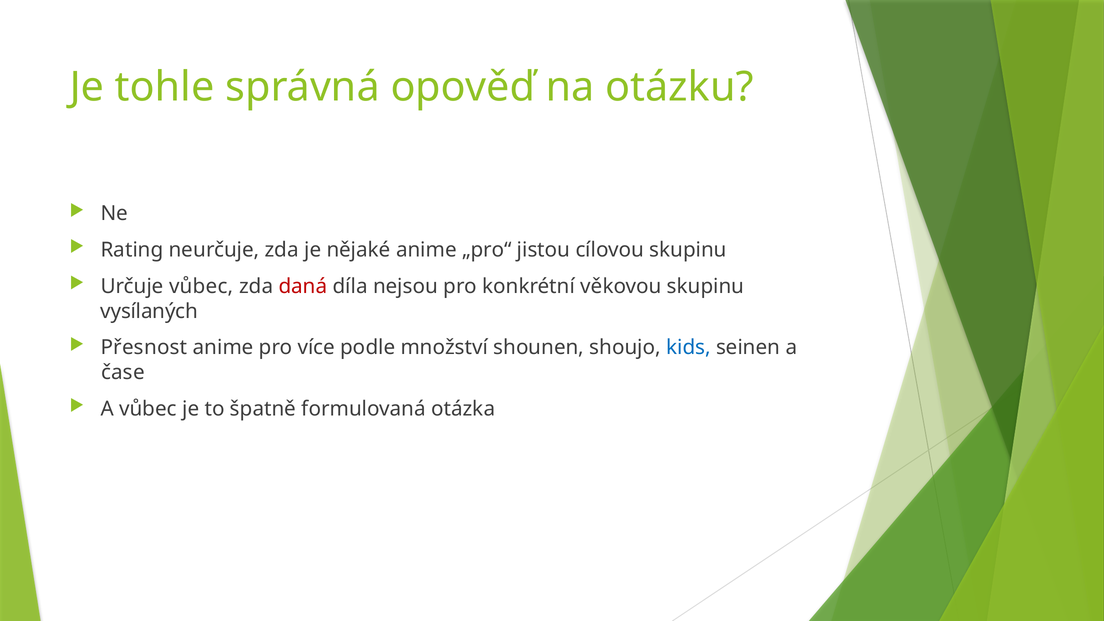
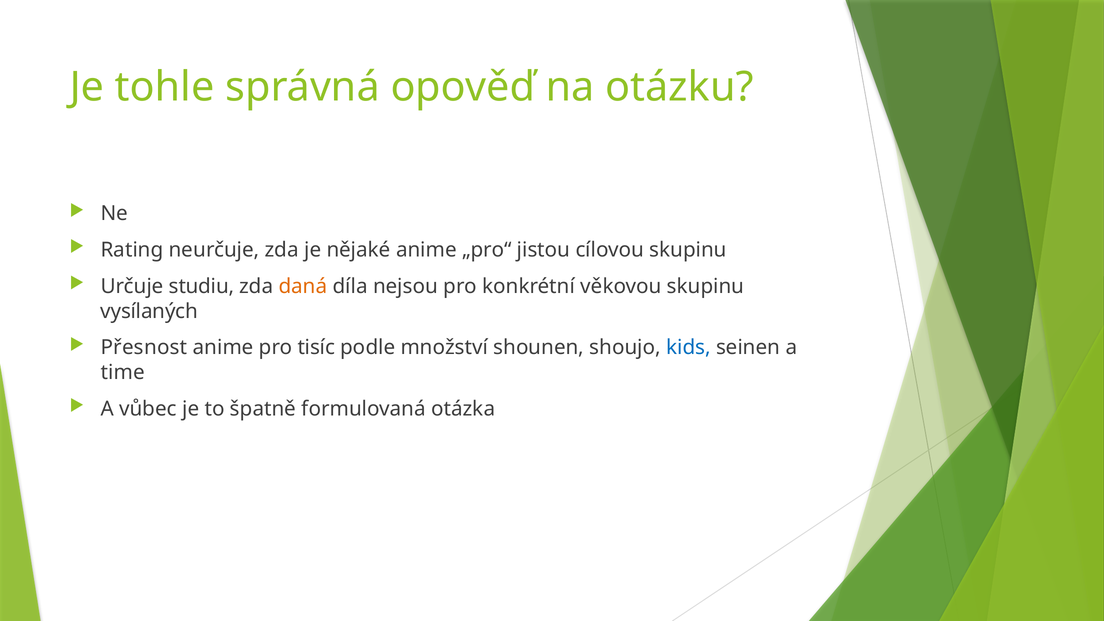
Určuje vůbec: vůbec -> studiu (201, 286)
daná colour: red -> orange (303, 286)
více: více -> tisíc (316, 348)
čase: čase -> time (123, 372)
